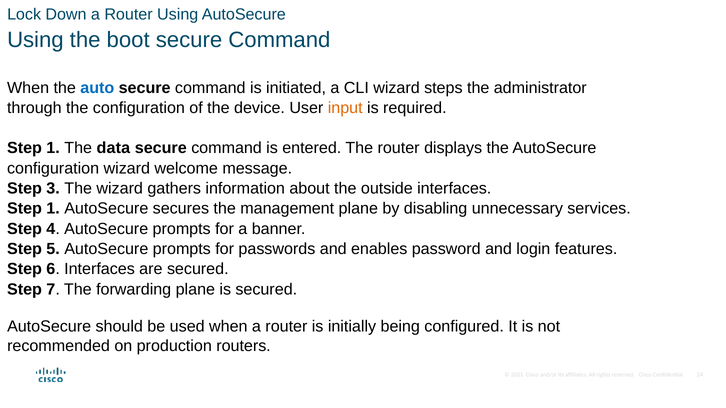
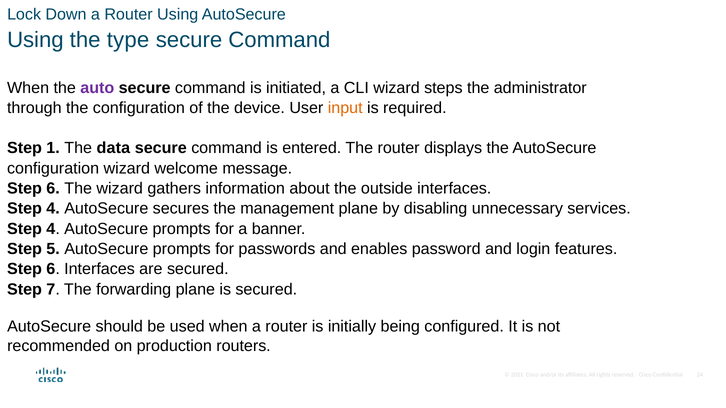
boot: boot -> type (128, 40)
auto colour: blue -> purple (97, 88)
3: 3 -> 6 (53, 189)
1: 1 -> 4 (53, 209)
